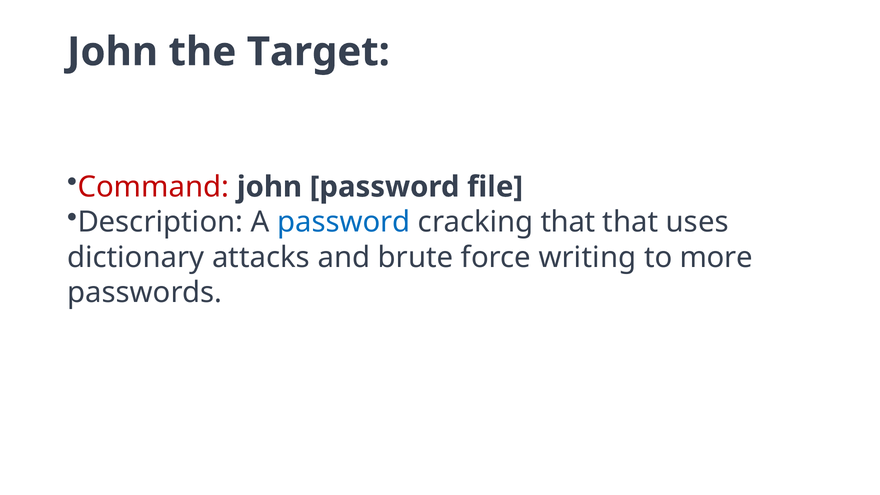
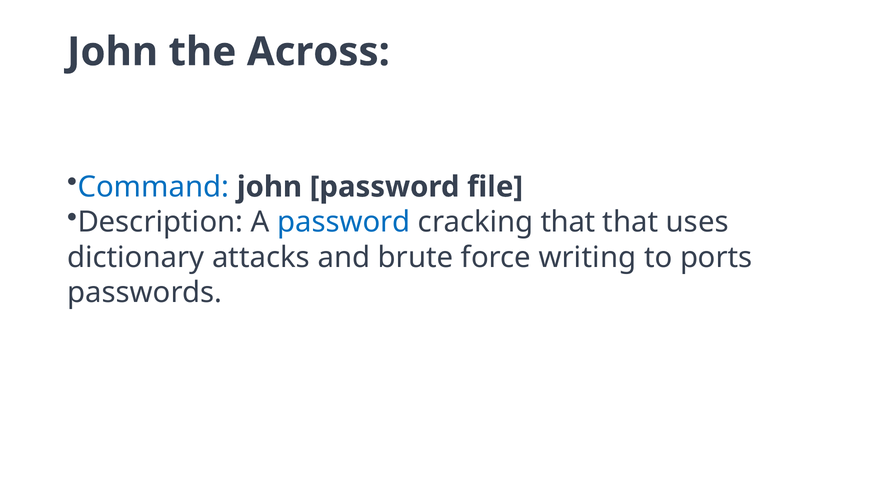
Target: Target -> Across (318, 52)
Command colour: red -> blue (153, 187)
more: more -> ports (716, 257)
